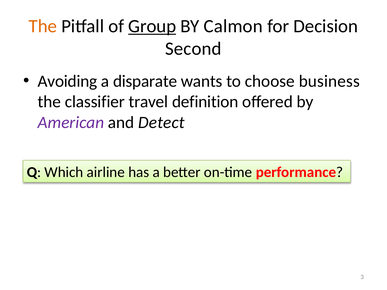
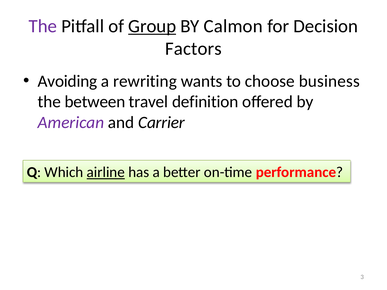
The colour: orange -> purple (43, 26)
Second: Second -> Factors (193, 49)
disparate: disparate -> rewriting (145, 81)
classifier: classifier -> between (95, 102)
Detect: Detect -> Carrier (162, 122)
airline underline: none -> present (106, 172)
